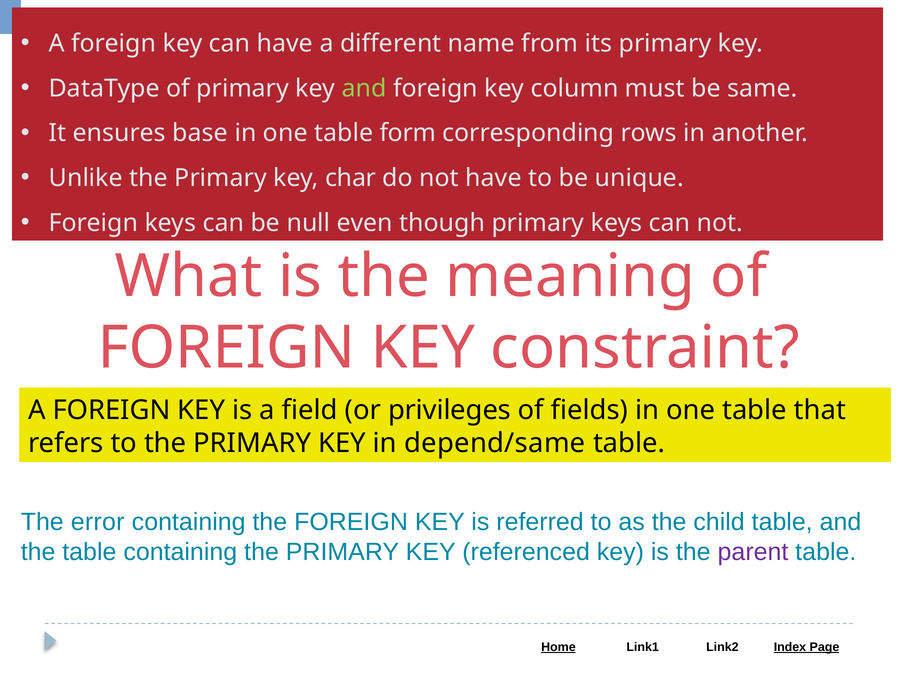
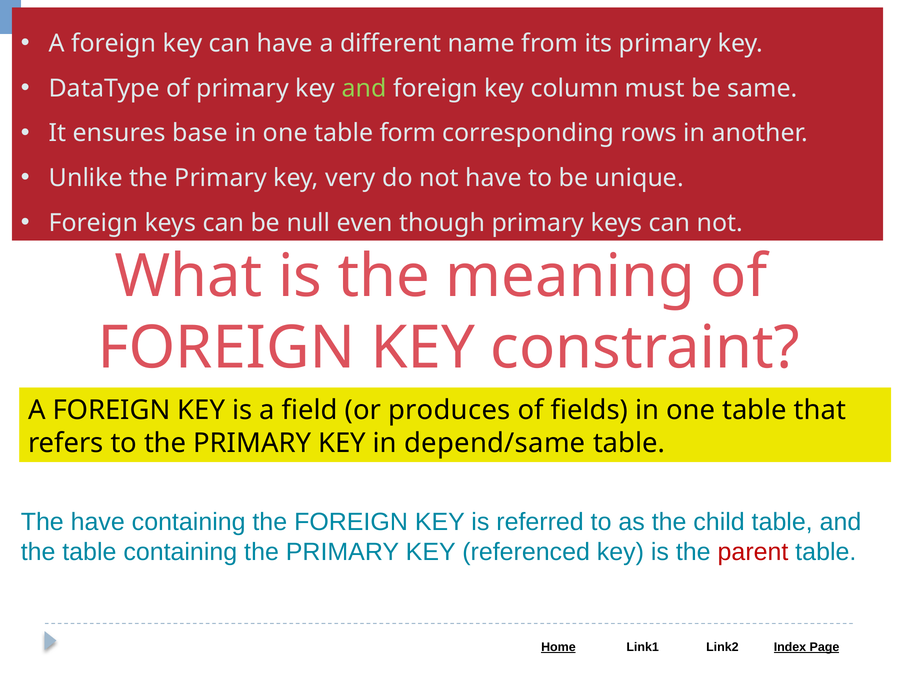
char: char -> very (350, 178)
privileges: privileges -> produces (449, 411)
The error: error -> have (98, 523)
parent colour: purple -> red (753, 552)
